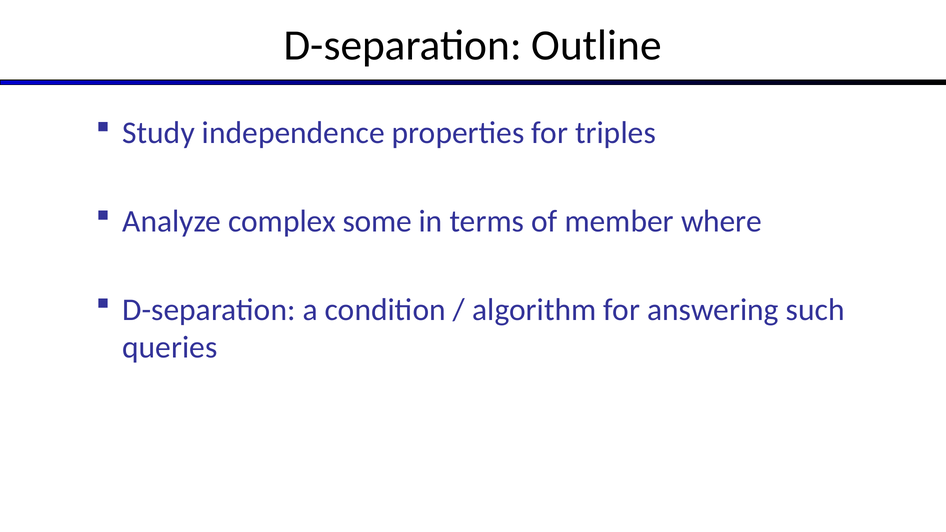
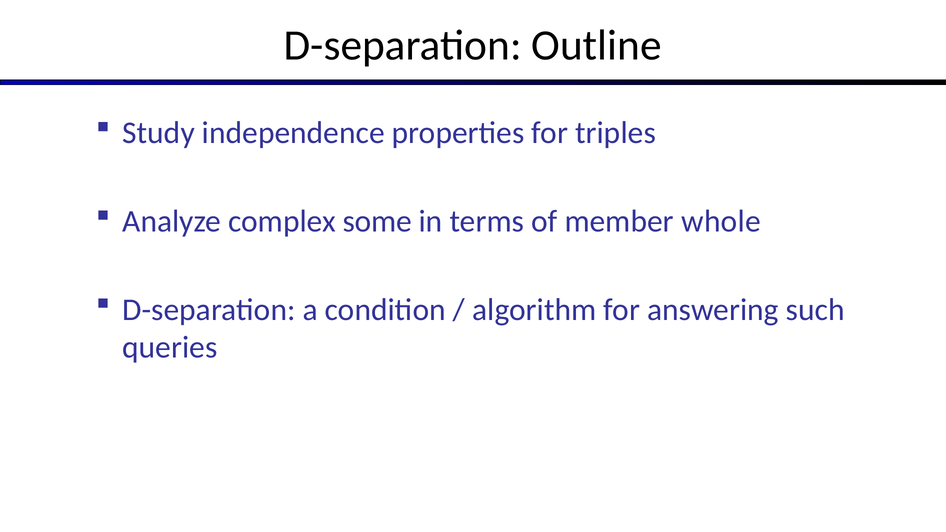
where: where -> whole (721, 221)
